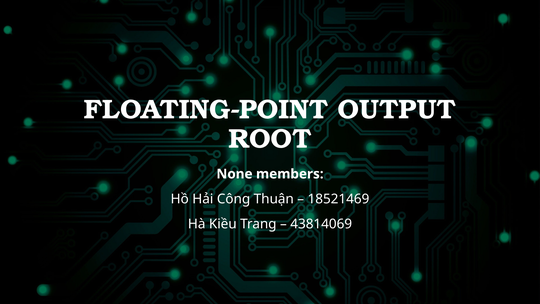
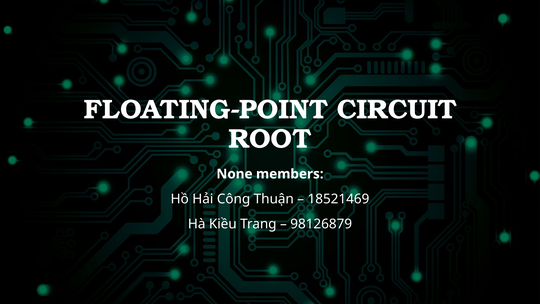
OUTPUT: OUTPUT -> CIRCUIT (397, 110)
43814069: 43814069 -> 98126879 (321, 224)
